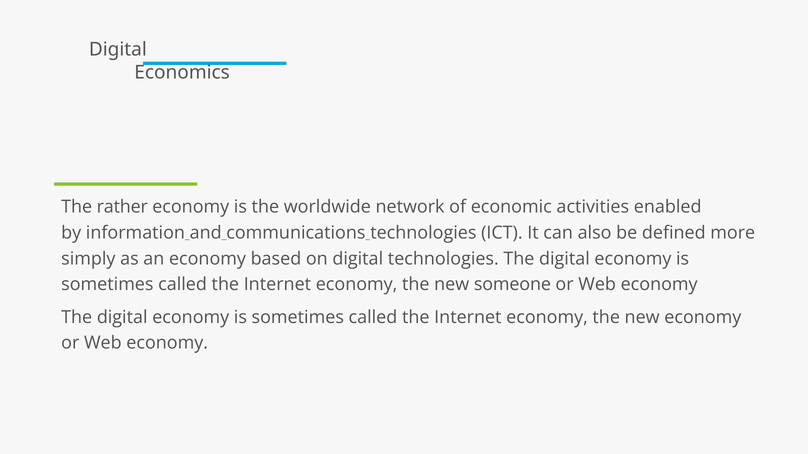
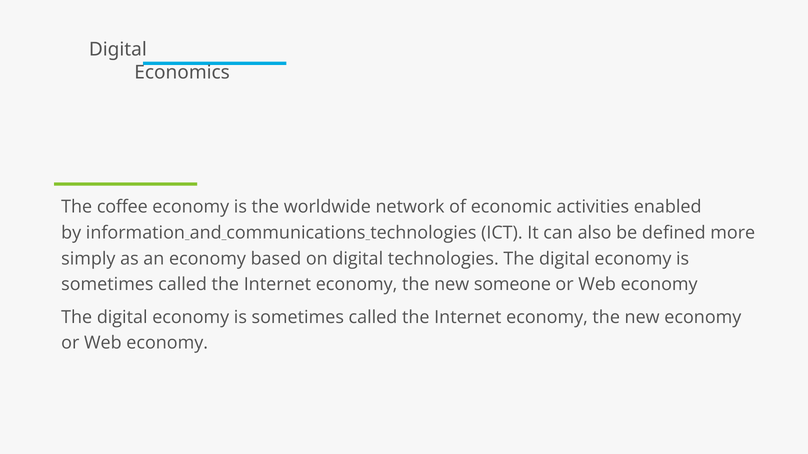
rather: rather -> coffee (122, 207)
